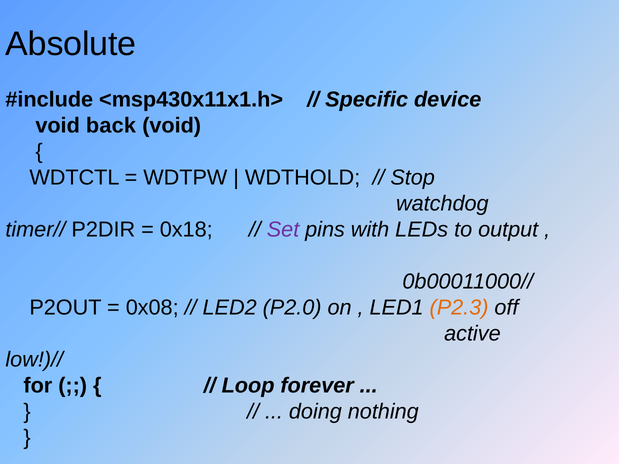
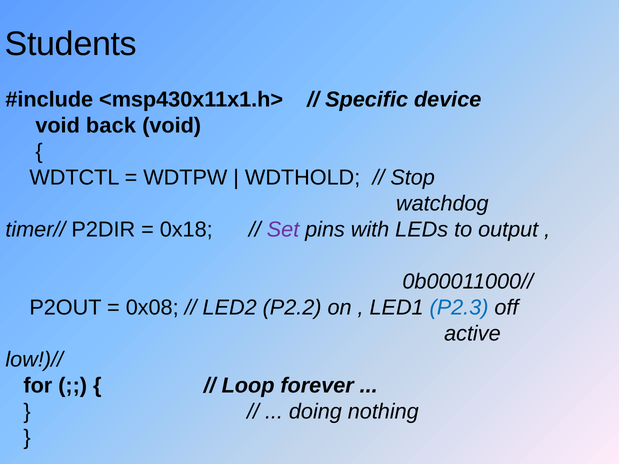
Absolute: Absolute -> Students (71, 44)
P2.0: P2.0 -> P2.2 (292, 308)
P2.3 colour: orange -> blue (459, 308)
